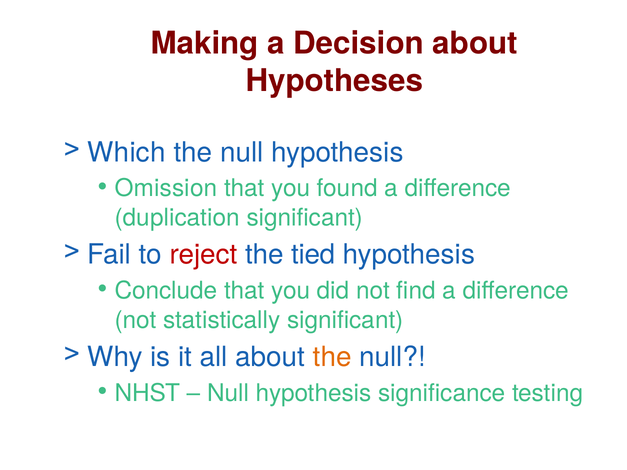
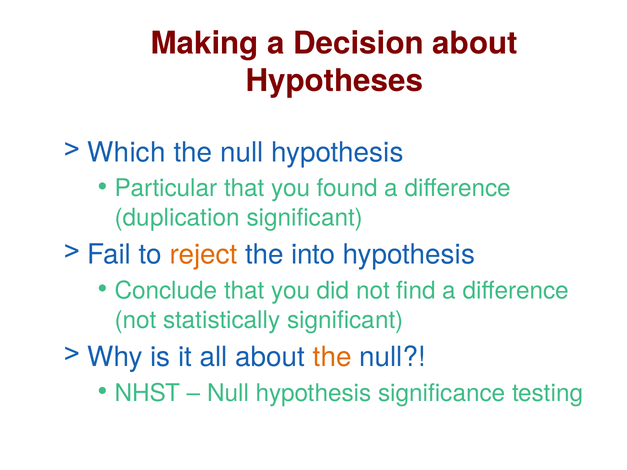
Omission: Omission -> Particular (166, 188)
reject colour: red -> orange (204, 255)
tied: tied -> into (313, 255)
